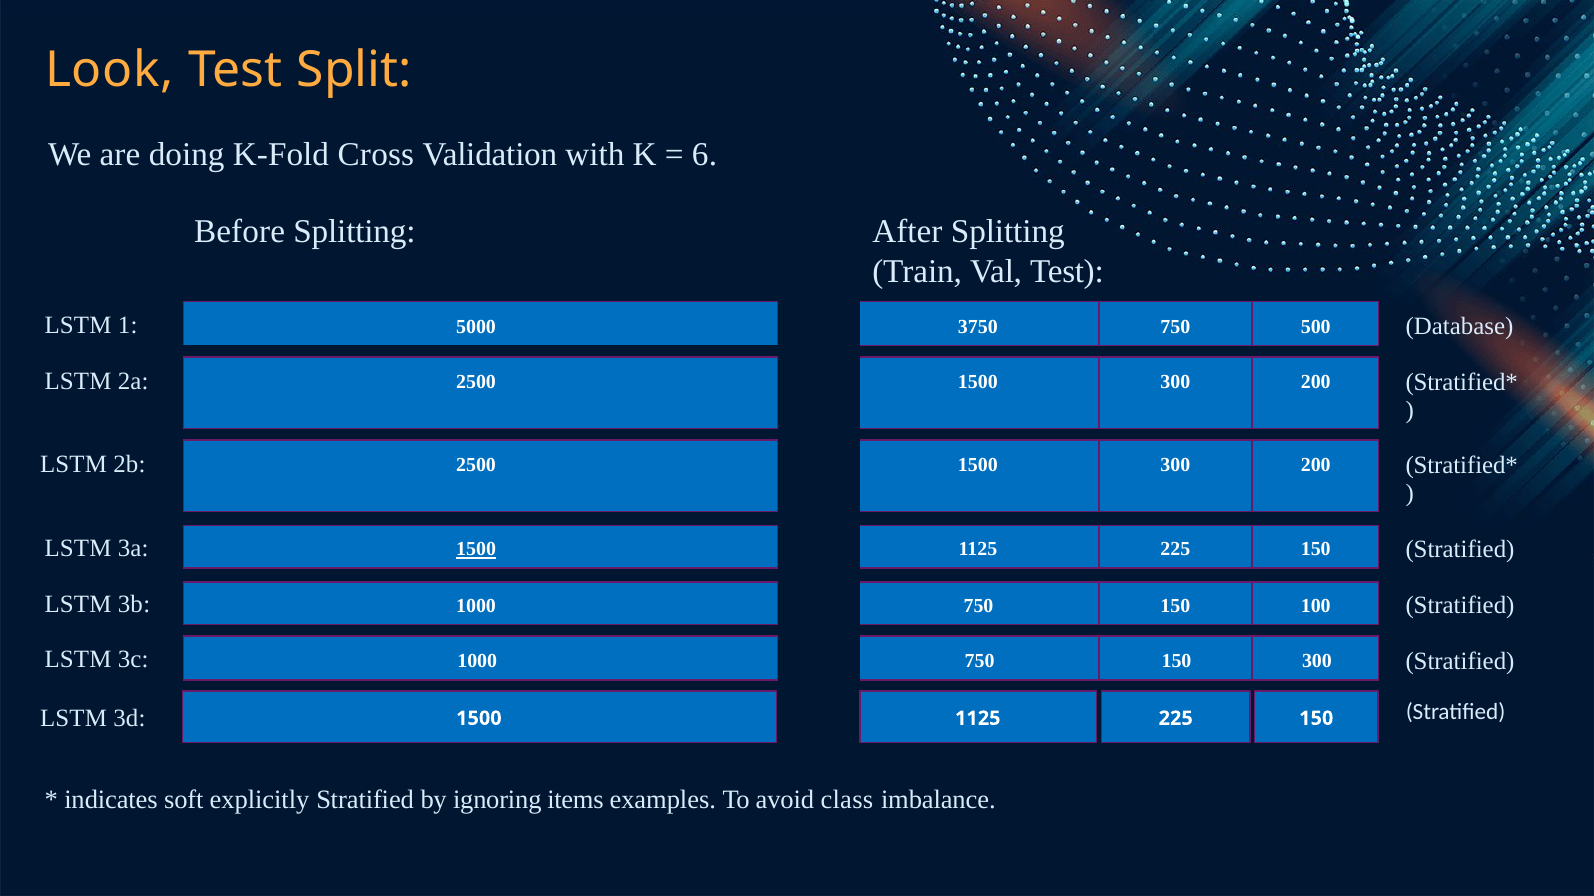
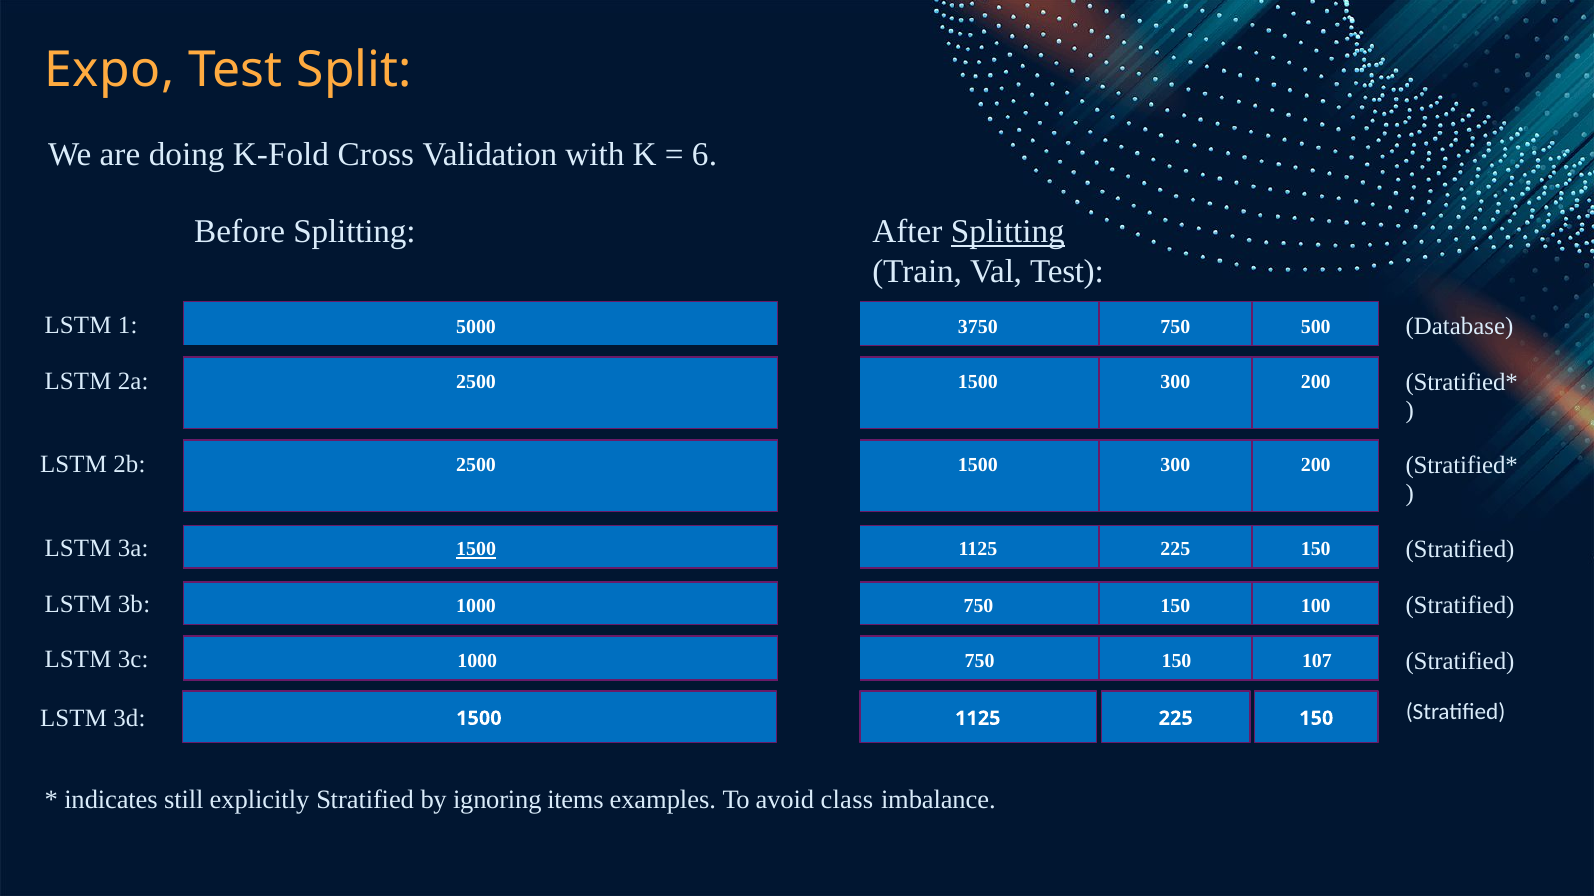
Look: Look -> Expo (110, 70)
Splitting underline: none -> present (1008, 232)
150 300: 300 -> 107 (1317, 661)
soft: soft -> still (184, 800)
